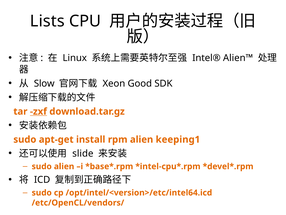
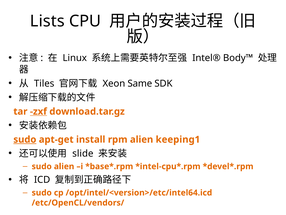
Alien™: Alien™ -> Body™ (238, 58)
Slow: Slow -> Tiles (44, 83)
Good: Good -> Same (140, 83)
sudo underline: none -> present (25, 139)
